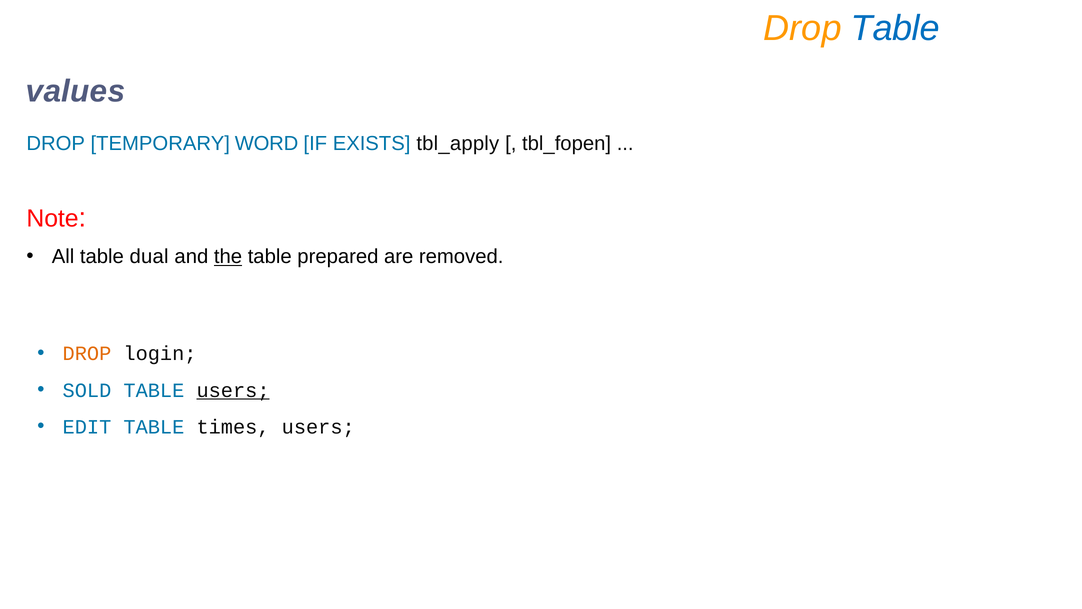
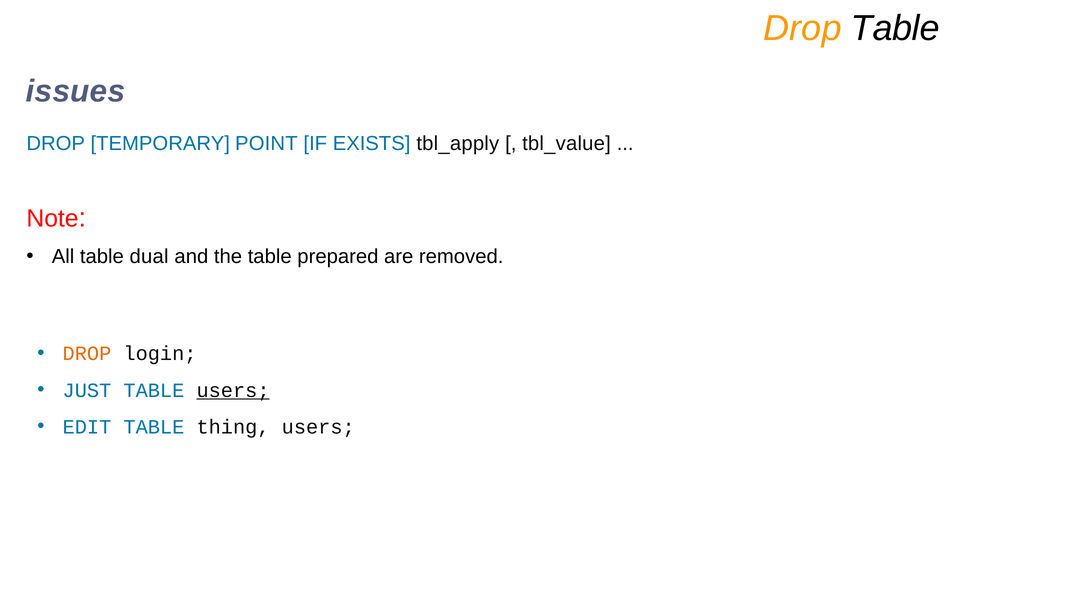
Table colour: blue -> black (895, 28)
values: values -> issues (75, 91)
WORD: WORD -> POINT (266, 143)
tbl_fopen: tbl_fopen -> tbl_value (566, 143)
the underline: present -> none (228, 256)
SOLD: SOLD -> JUST (87, 390)
times: times -> thing (233, 427)
